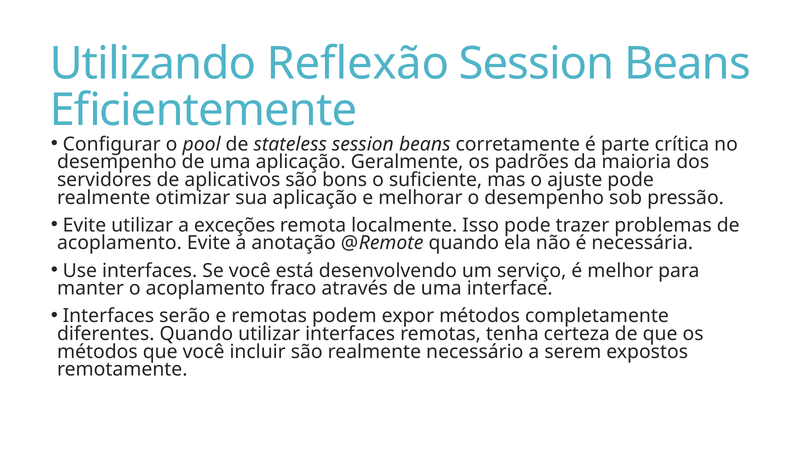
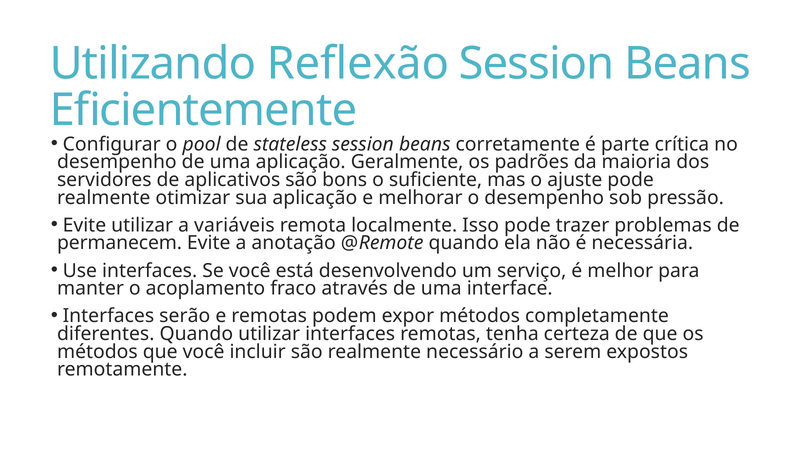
exceções: exceções -> variáveis (234, 225)
acoplamento: acoplamento -> permanecem (120, 243)
